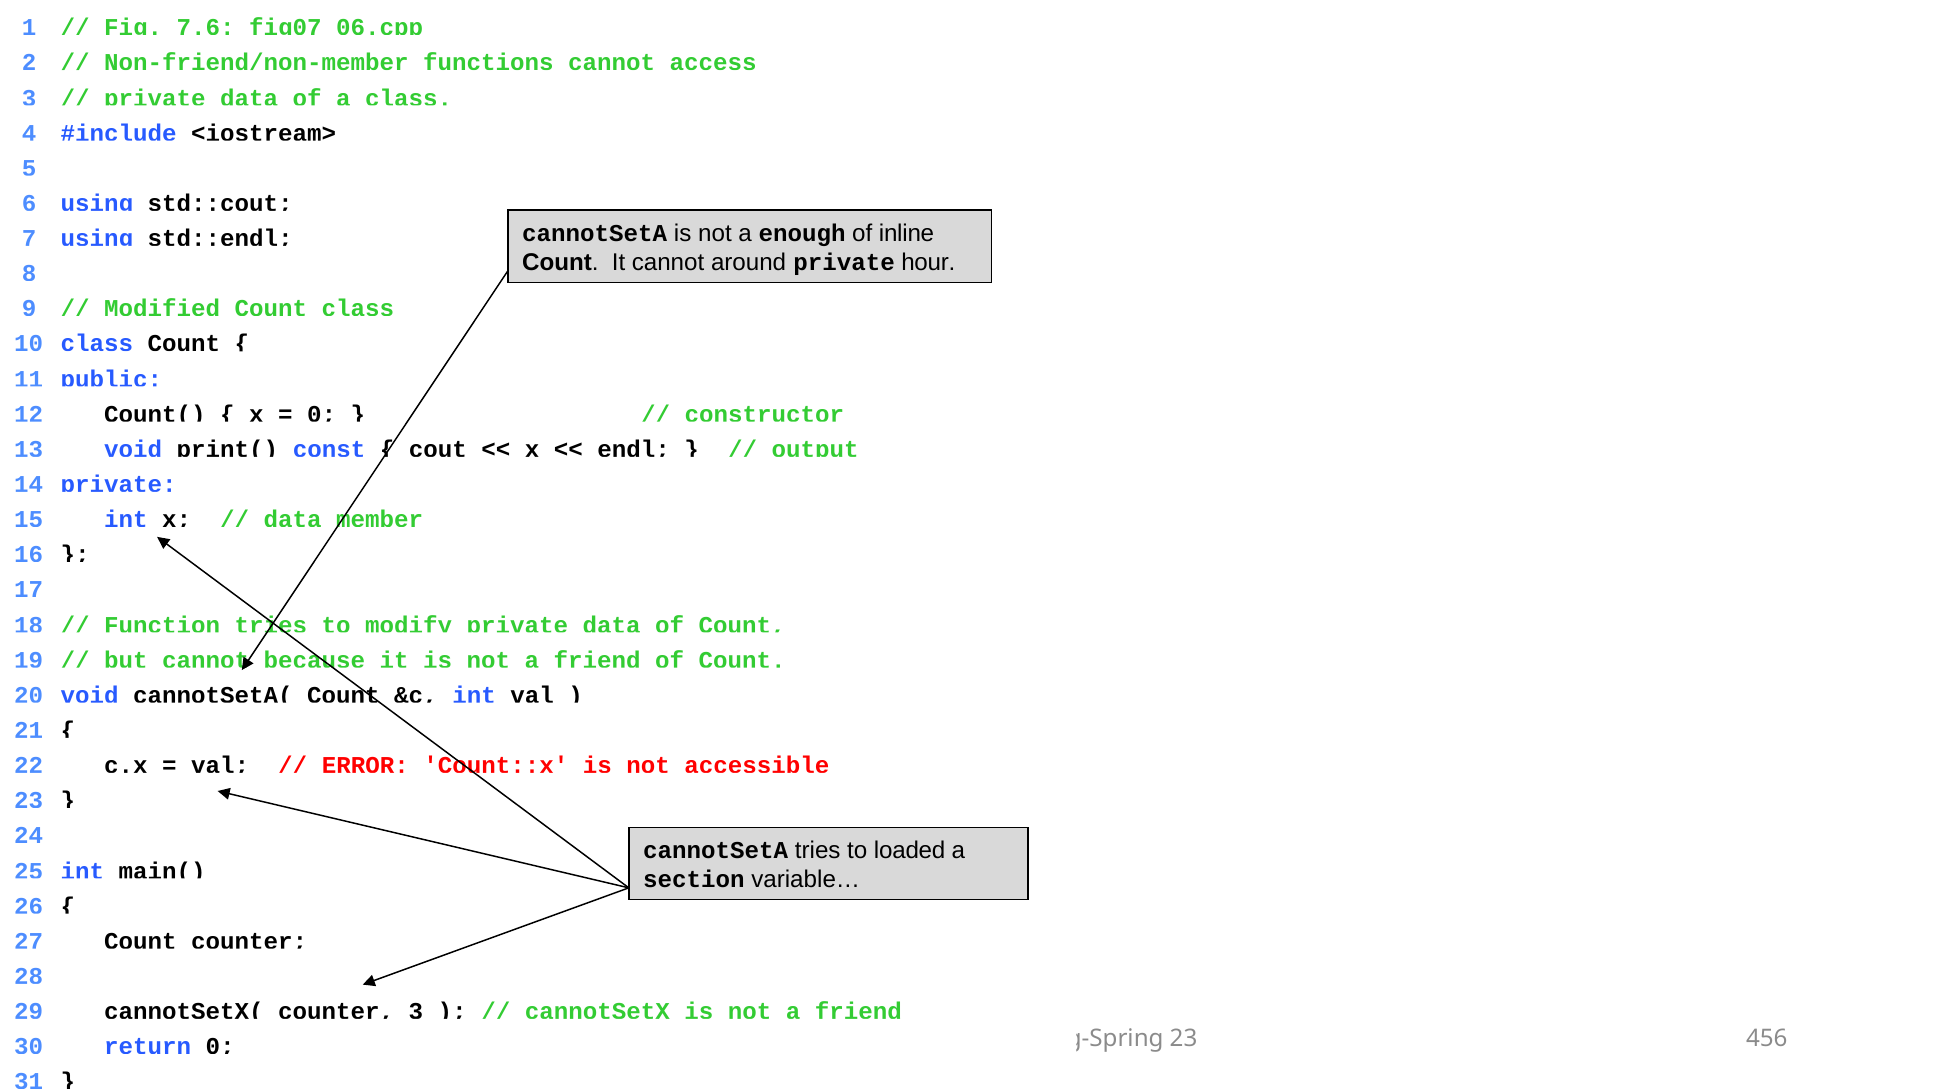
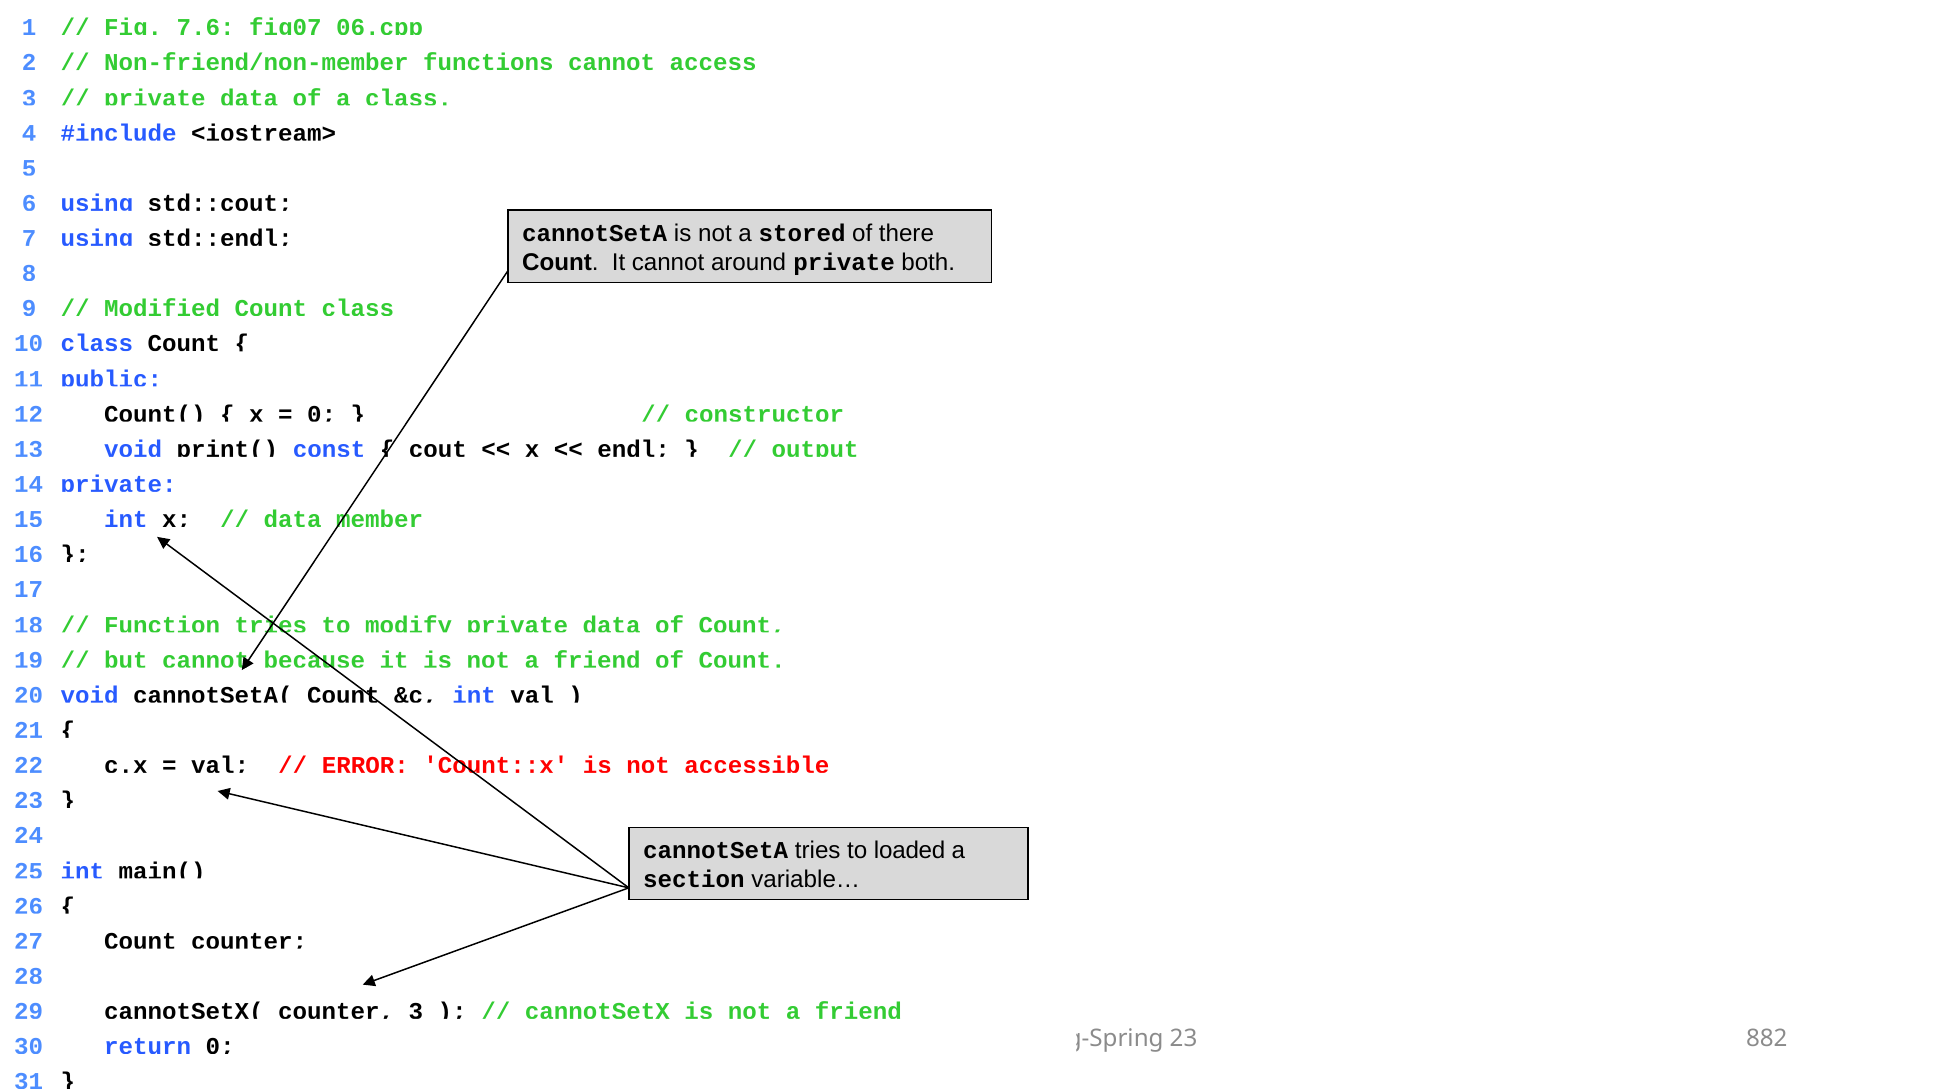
enough: enough -> stored (802, 233)
inline: inline -> there (906, 233)
hour: hour -> both (928, 262)
456: 456 -> 882 (1767, 1037)
